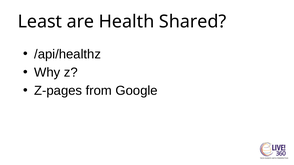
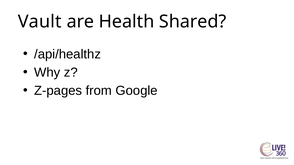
Least: Least -> Vault (40, 22)
